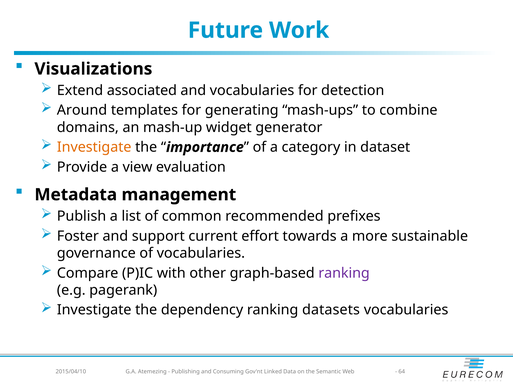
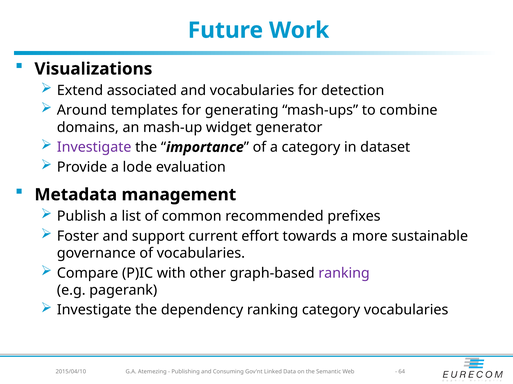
Investigate colour: orange -> purple (94, 148)
view: view -> lode (137, 167)
ranking datasets: datasets -> category (331, 311)
